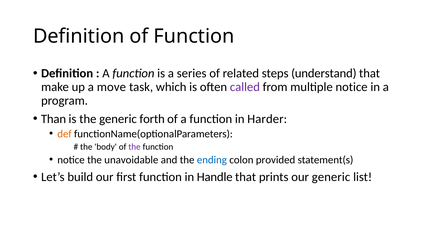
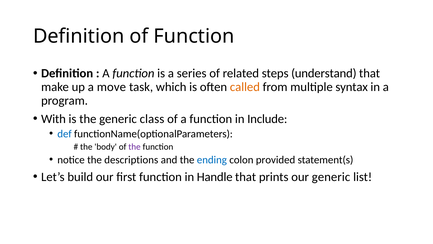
called colour: purple -> orange (245, 87)
multiple notice: notice -> syntax (352, 87)
Than: Than -> With (53, 119)
forth: forth -> class (152, 119)
Harder: Harder -> Include (267, 119)
def colour: orange -> blue (65, 134)
unavoidable: unavoidable -> descriptions (131, 160)
